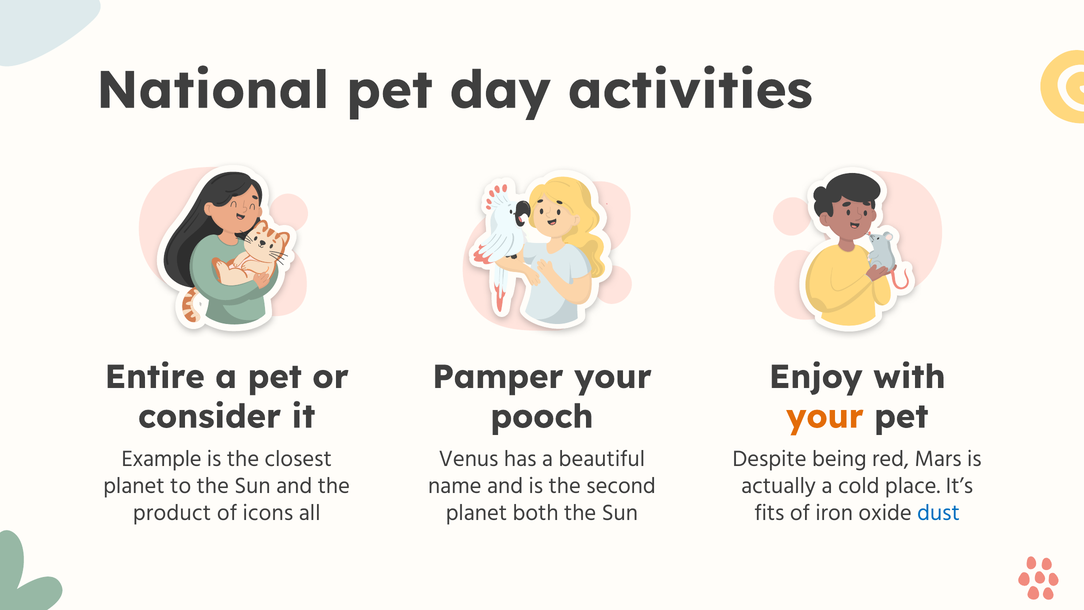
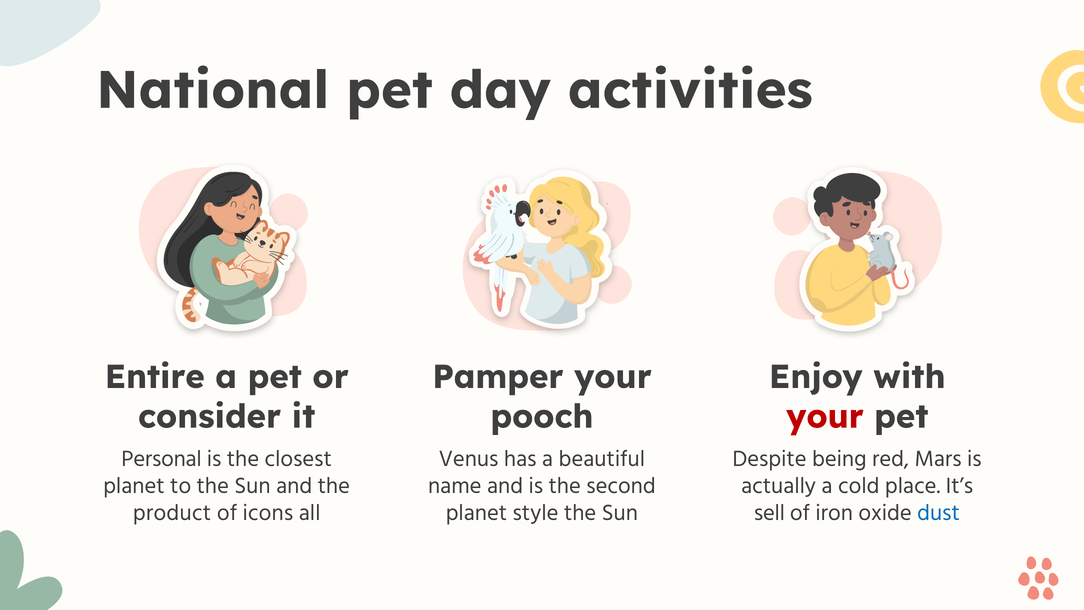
your colour: orange -> red (825, 417)
Example: Example -> Personal (162, 459)
both: both -> style (536, 513)
fits: fits -> sell (769, 513)
